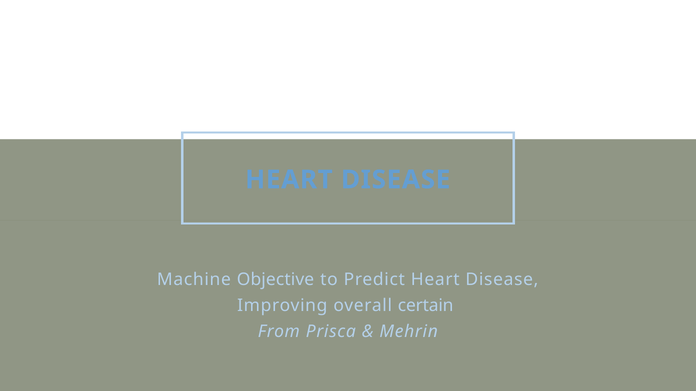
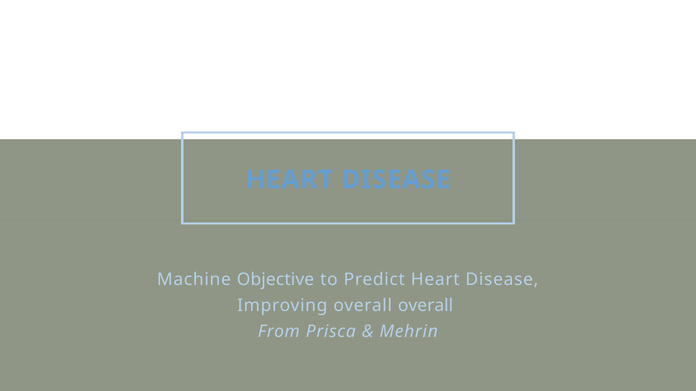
overall certain: certain -> overall (426, 306)
